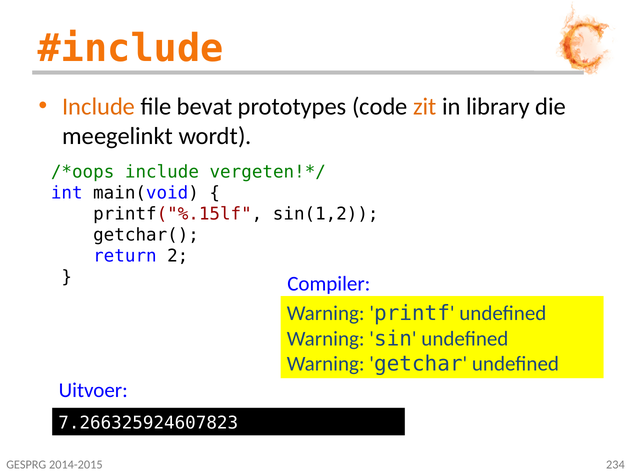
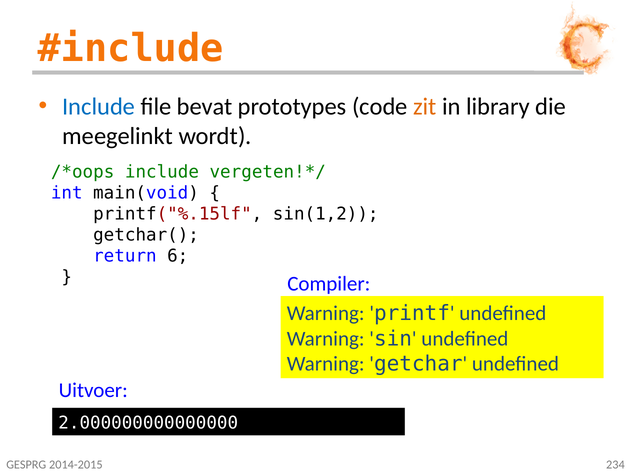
Include colour: orange -> blue (99, 107)
2: 2 -> 6 (178, 256)
7.266325924607823: 7.266325924607823 -> 2.000000000000000 (148, 423)
